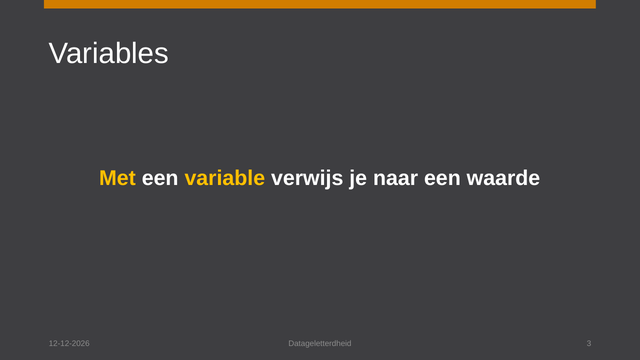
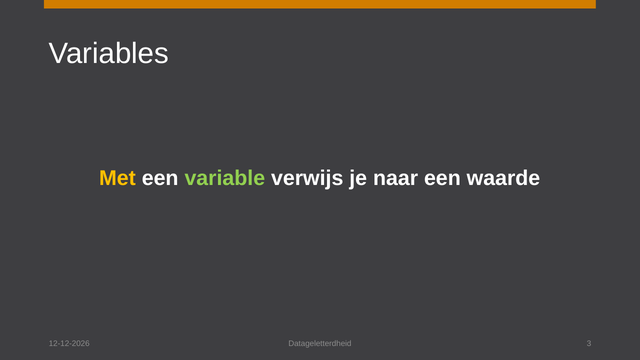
variable colour: yellow -> light green (225, 178)
